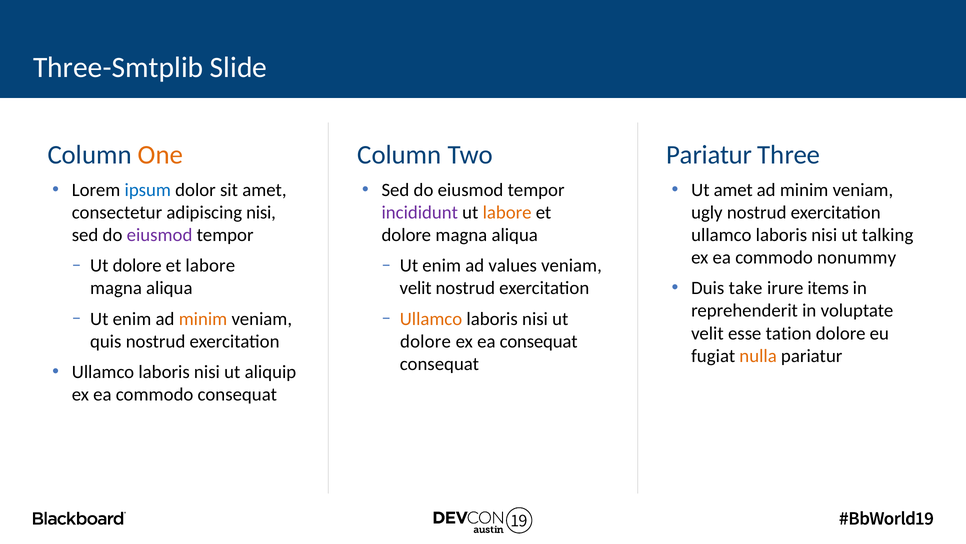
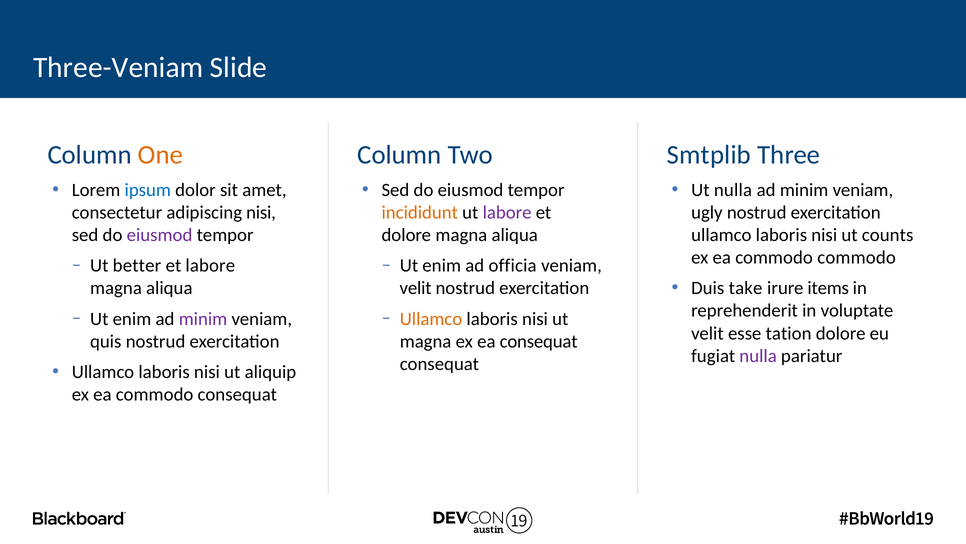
Three-Smtplib: Three-Smtplib -> Three-Veniam (118, 68)
Pariatur: Pariatur -> Smtplib (709, 155)
Ut amet: amet -> nulla (733, 190)
incididunt colour: purple -> orange (420, 212)
labore colour: orange -> purple (507, 212)
talking: talking -> counts (888, 235)
commodo nonummy: nonummy -> commodo (857, 258)
dolore: dolore -> better (137, 266)
values: values -> officia (513, 266)
minim colour: orange -> purple (203, 319)
dolore: dolore -> magna (426, 341)
nulla colour: orange -> purple (758, 356)
